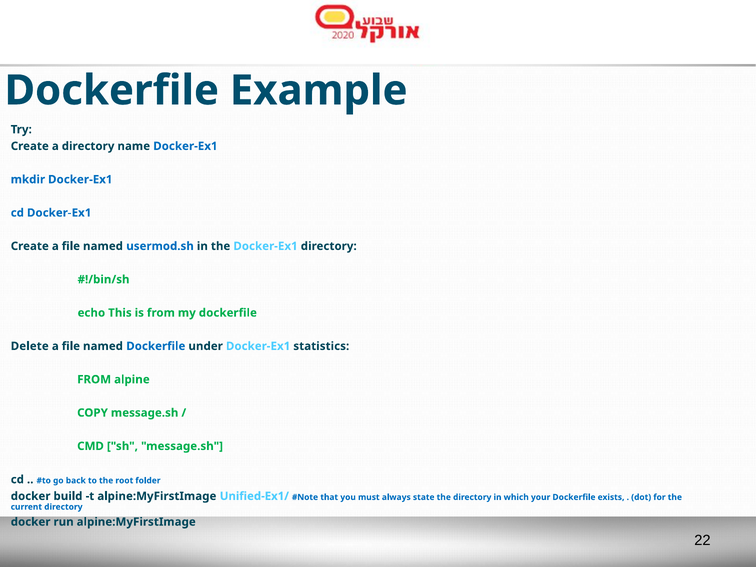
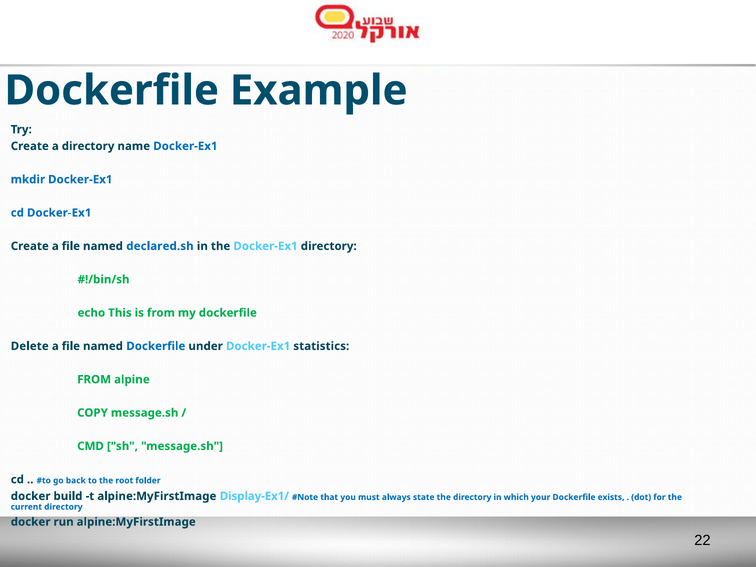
usermod.sh: usermod.sh -> declared.sh (160, 246)
Unified-Ex1/: Unified-Ex1/ -> Display-Ex1/ (254, 496)
